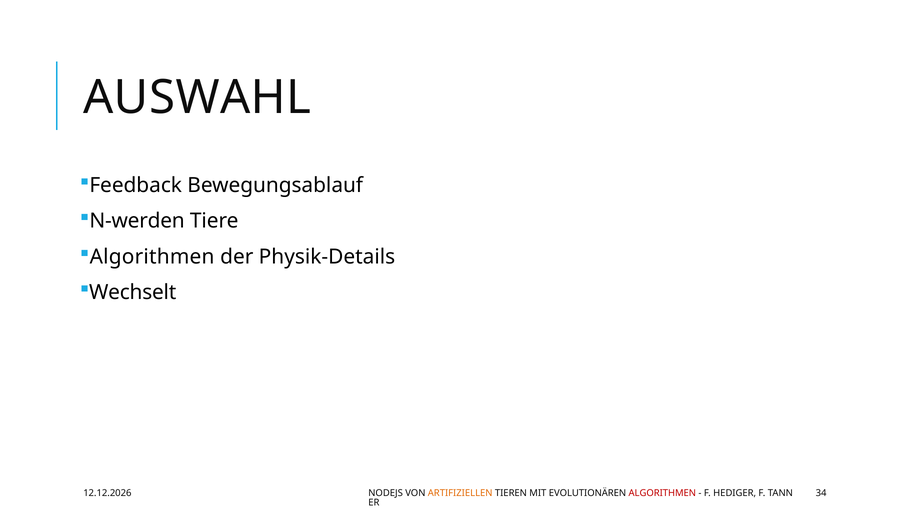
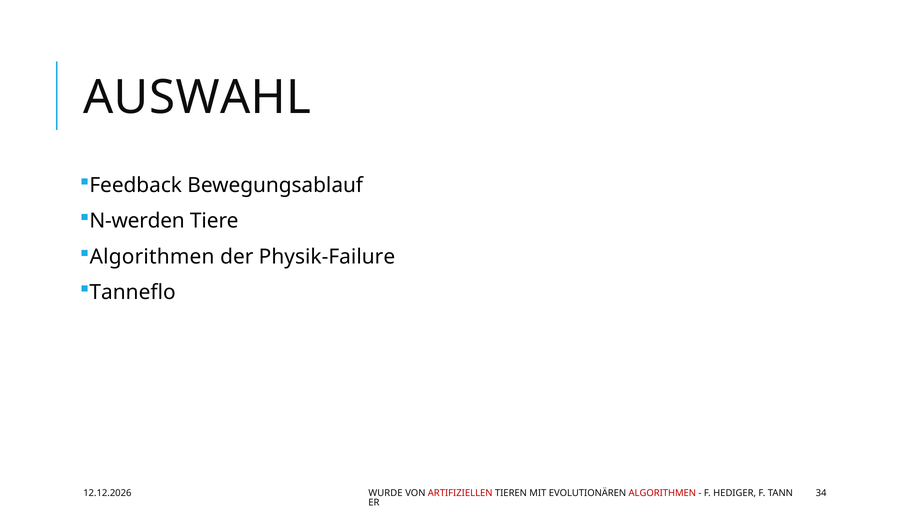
Physik-Details: Physik-Details -> Physik-Failure (327, 257)
Wechselt: Wechselt -> Tanneflo (133, 293)
NODEJS: NODEJS -> WURDE (386, 493)
ARTIFIZIELLEN colour: orange -> red (460, 493)
